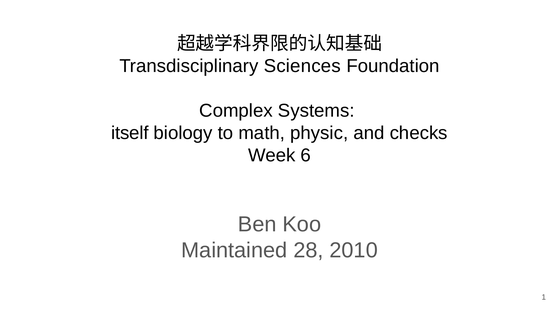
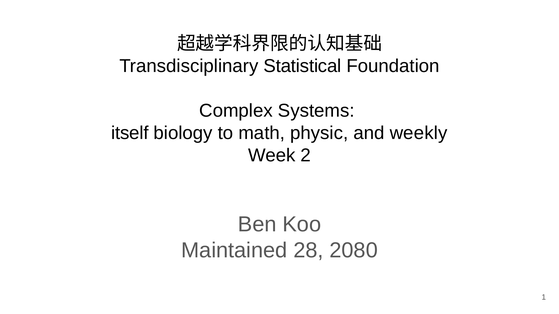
Sciences: Sciences -> Statistical (302, 66)
checks: checks -> weekly (419, 133)
6: 6 -> 2 (306, 156)
2010: 2010 -> 2080 (354, 251)
